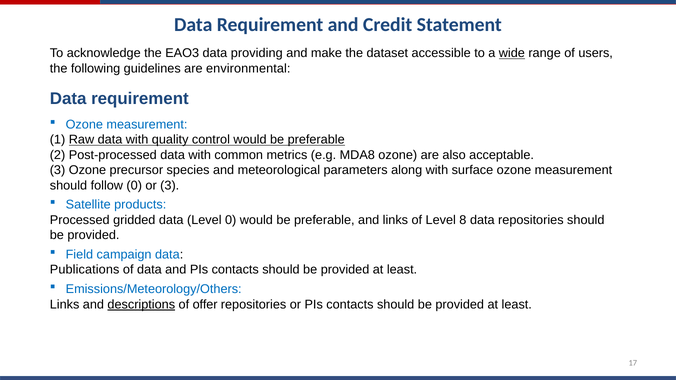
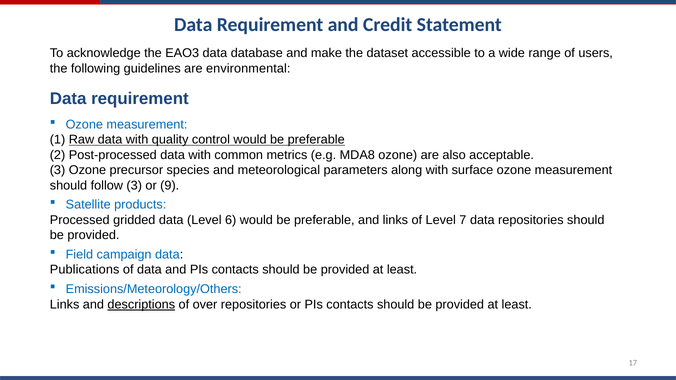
providing: providing -> database (257, 53)
wide underline: present -> none (512, 53)
follow 0: 0 -> 3 (134, 185)
or 3: 3 -> 9 (170, 185)
Level 0: 0 -> 6 (231, 220)
8: 8 -> 7 (463, 220)
offer: offer -> over (205, 305)
